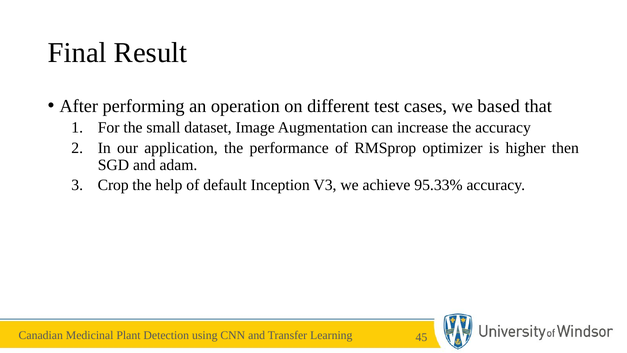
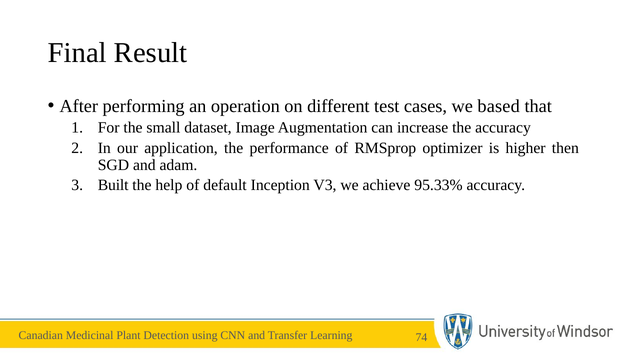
Crop: Crop -> Built (113, 185)
45: 45 -> 74 (421, 337)
